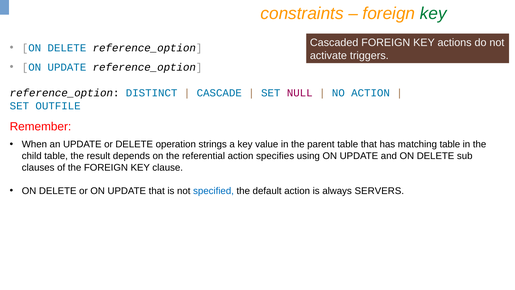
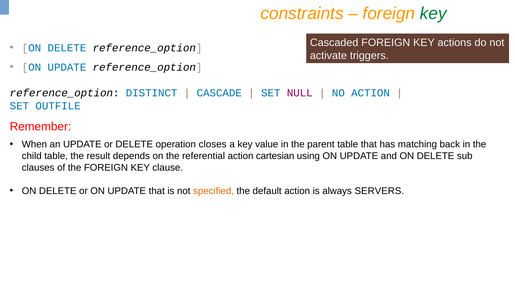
strings: strings -> closes (213, 144)
matching table: table -> back (450, 144)
specifies: specifies -> cartesian (275, 156)
specified colour: blue -> orange (214, 191)
